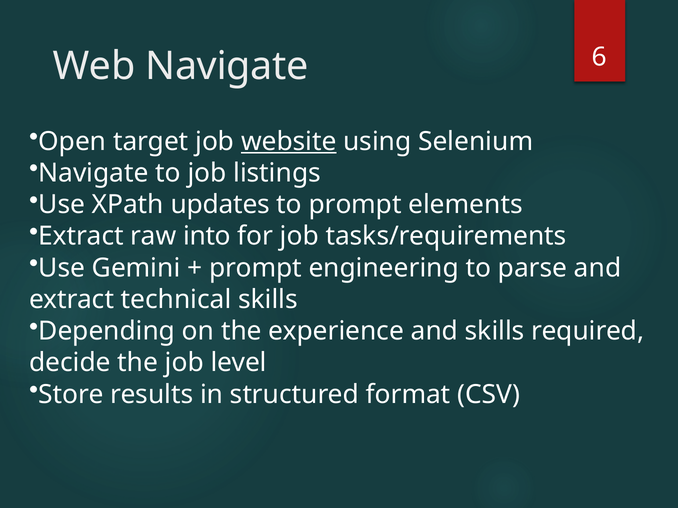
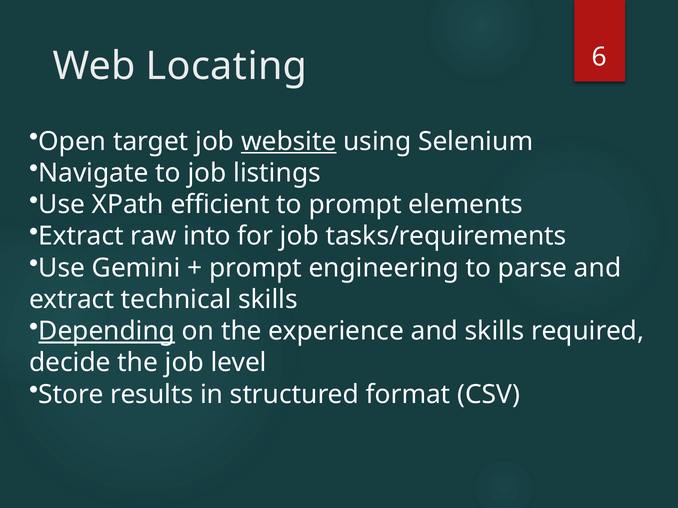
Web Navigate: Navigate -> Locating (227, 66)
updates: updates -> efficient (220, 205)
Depending underline: none -> present (107, 331)
